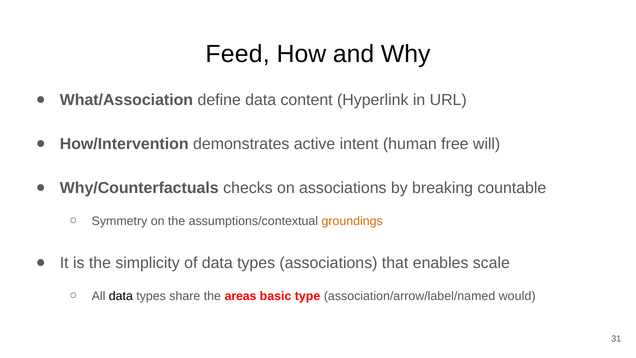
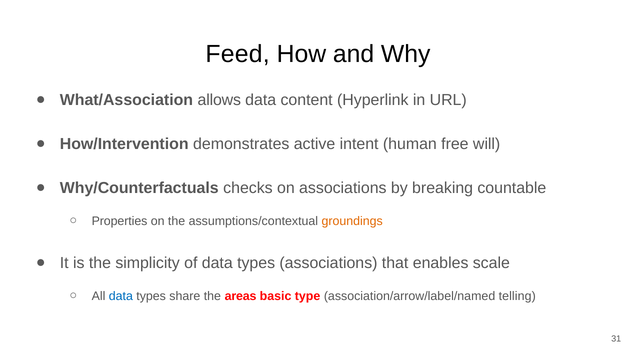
define: define -> allows (219, 100)
Symmetry: Symmetry -> Properties (120, 221)
data colour: black -> blue (121, 296)
would: would -> telling (517, 296)
